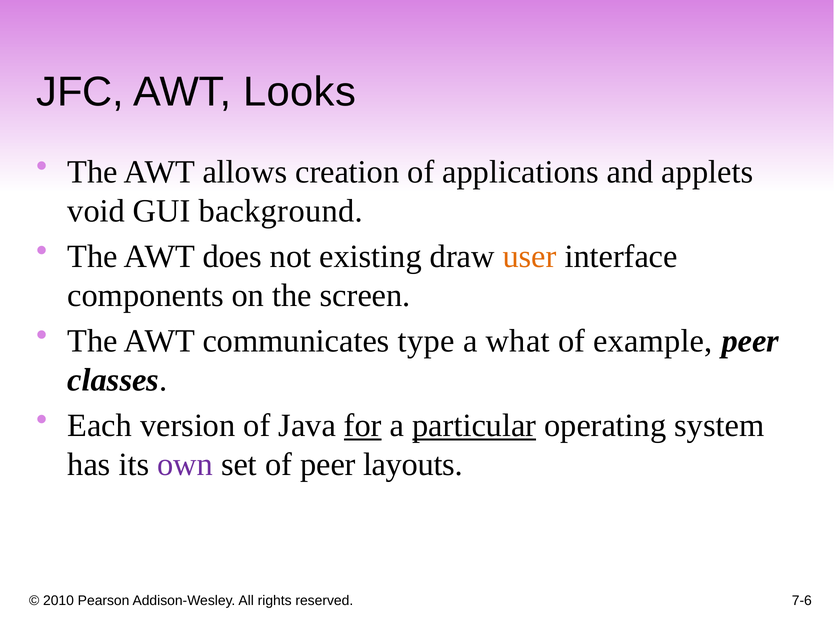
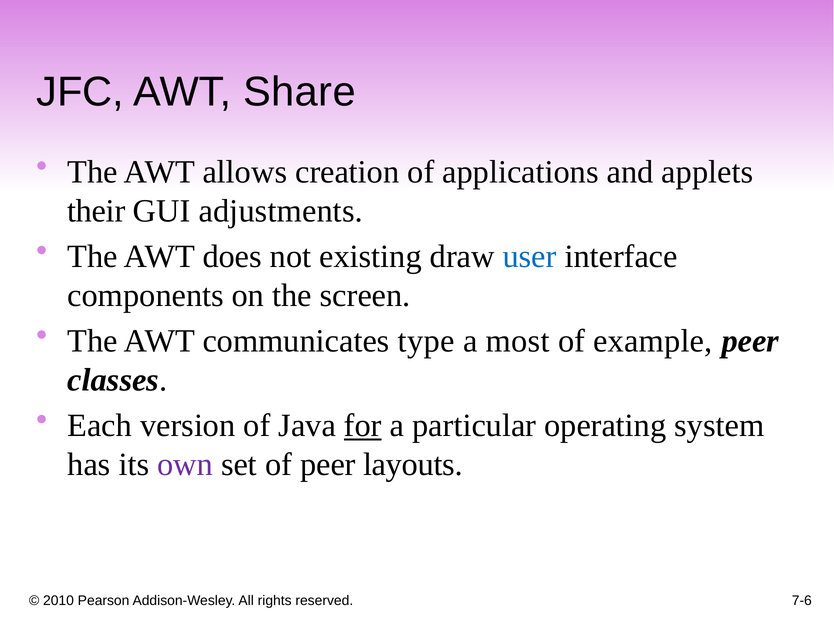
Looks: Looks -> Share (299, 92)
void: void -> their (96, 211)
background: background -> adjustments (281, 211)
user colour: orange -> blue (530, 256)
what: what -> most (518, 341)
particular underline: present -> none (474, 425)
